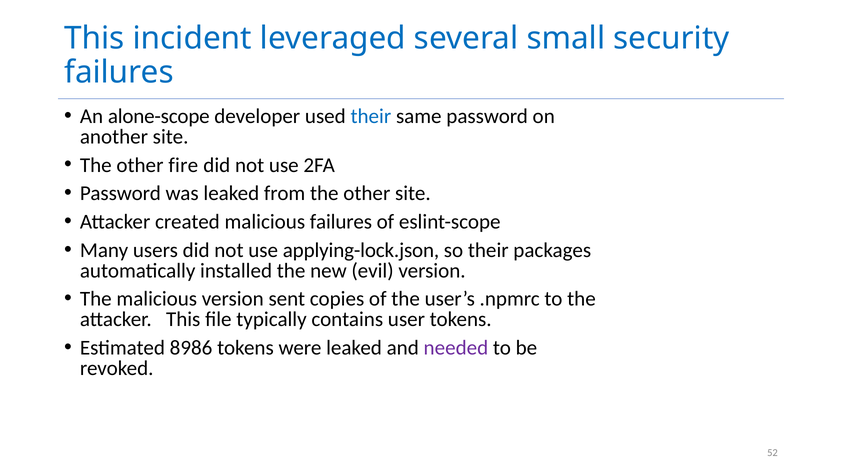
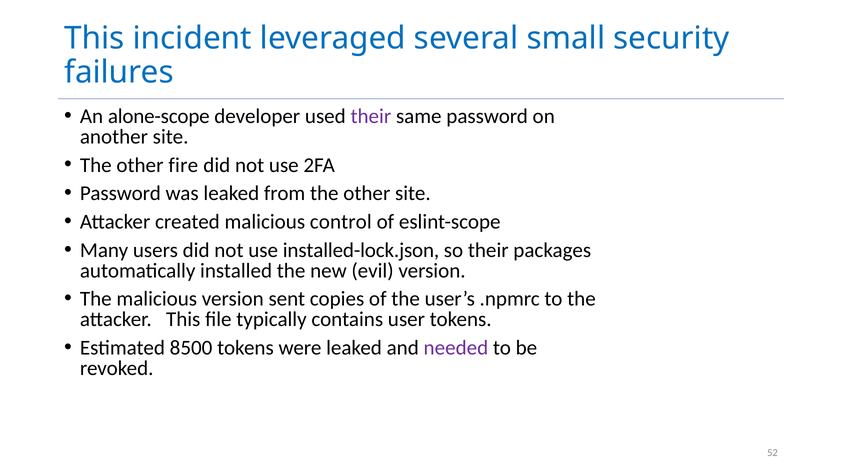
their colour: blue -> purple (371, 116)
malicious failures: failures -> control (341, 222)
applying-lock.json: applying-lock.json -> installed-lock.json (361, 250)
8986: 8986 -> 8500 (191, 348)
